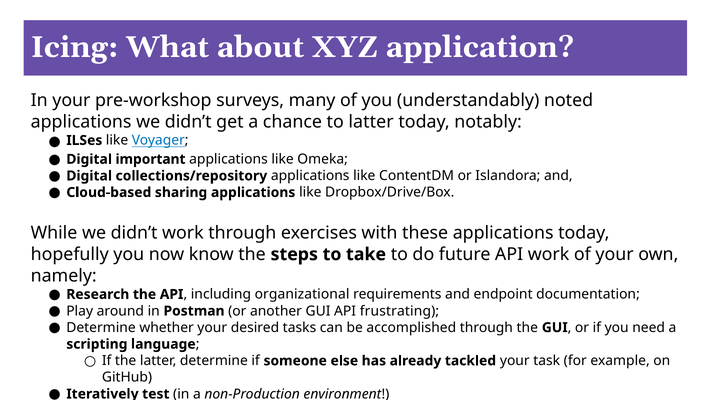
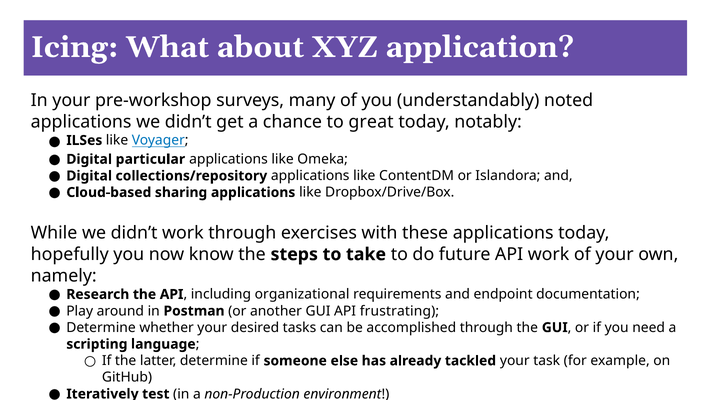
to latter: latter -> great (371, 122)
important: important -> particular (150, 159)
